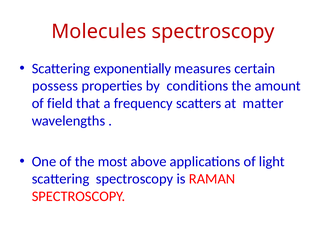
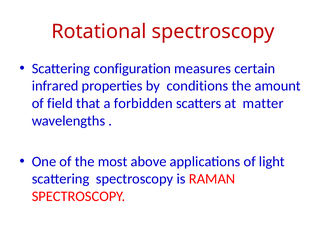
Molecules: Molecules -> Rotational (99, 32)
exponentially: exponentially -> configuration (132, 68)
possess: possess -> infrared (55, 86)
frequency: frequency -> forbidden (143, 103)
